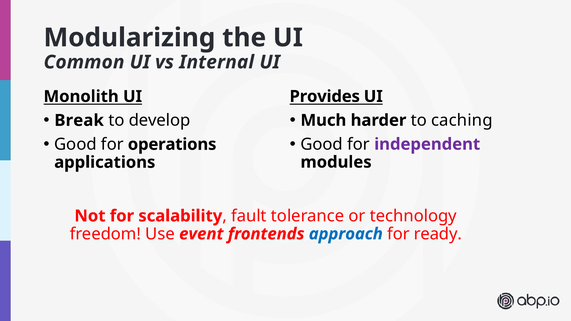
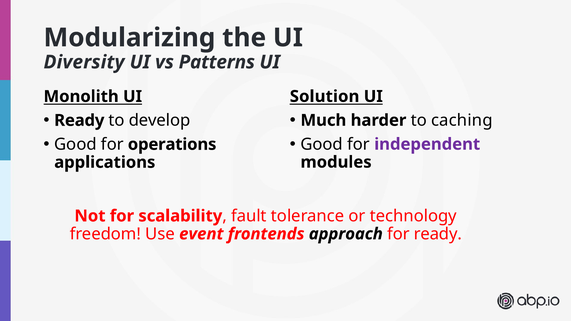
Common: Common -> Diversity (84, 62)
Internal: Internal -> Patterns (217, 62)
Provides: Provides -> Solution (325, 96)
Break: Break -> Ready (79, 120)
approach colour: blue -> black (346, 234)
